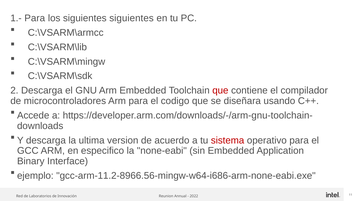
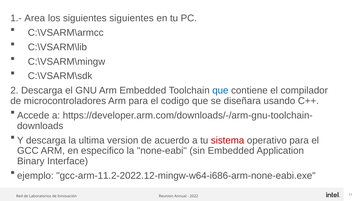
1.- Para: Para -> Area (35, 18)
que colour: red -> blue (220, 90)
gcc-arm-11.2-8966.56-mingw-w64-i686-arm-none-eabi.exe: gcc-arm-11.2-8966.56-mingw-w64-i686-arm-none-eabi.exe -> gcc-arm-11.2-2022.12-mingw-w64-i686-arm-none-eabi.exe (186, 175)
